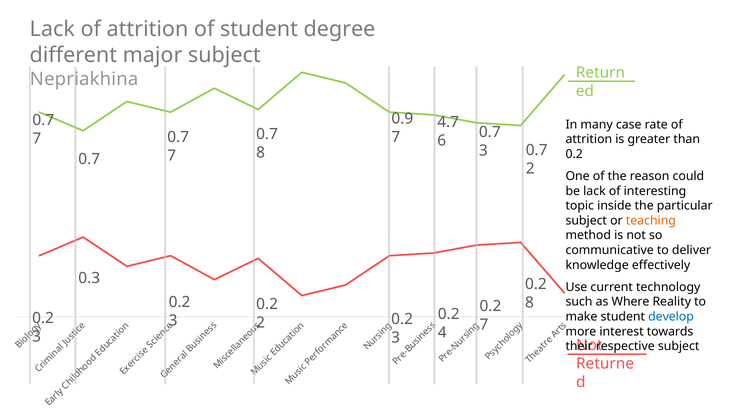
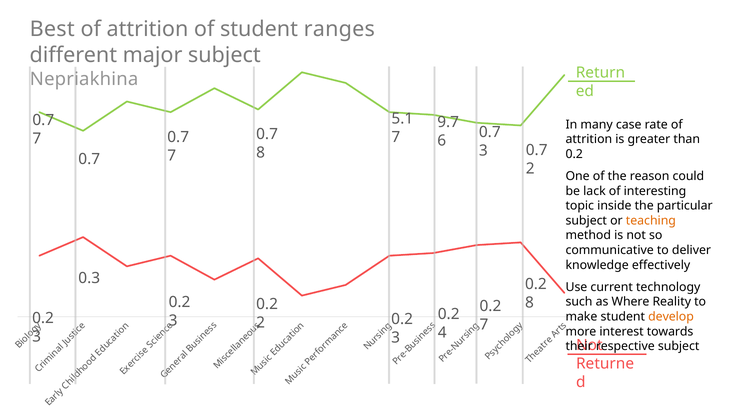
Lack: Lack -> Best (52, 29)
degree: degree -> ranges (339, 29)
0.9: 0.9 -> 5.1 (402, 119)
4.7: 4.7 -> 9.7 (448, 122)
develop colour: blue -> orange (671, 317)
